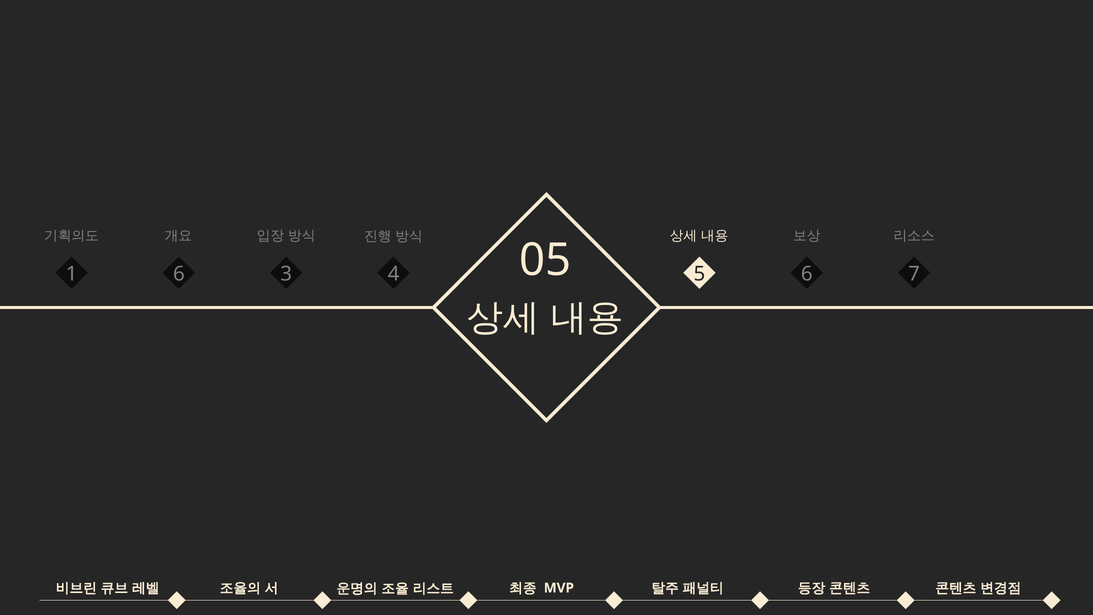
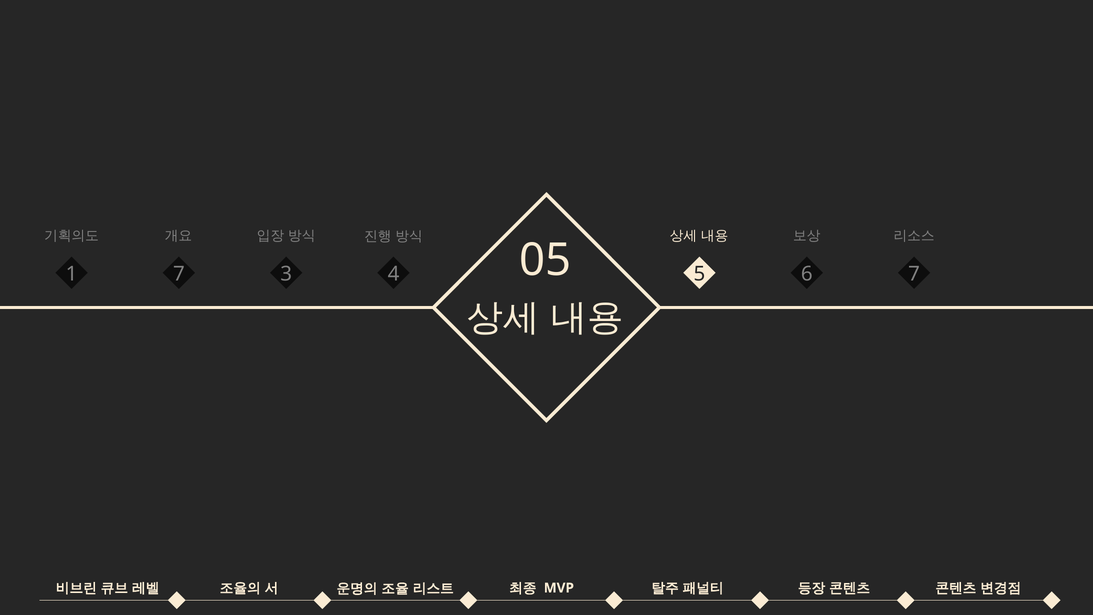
1 6: 6 -> 7 (179, 274)
